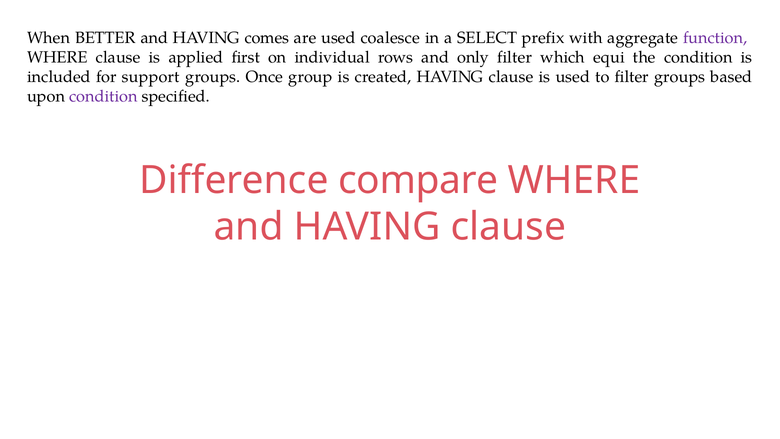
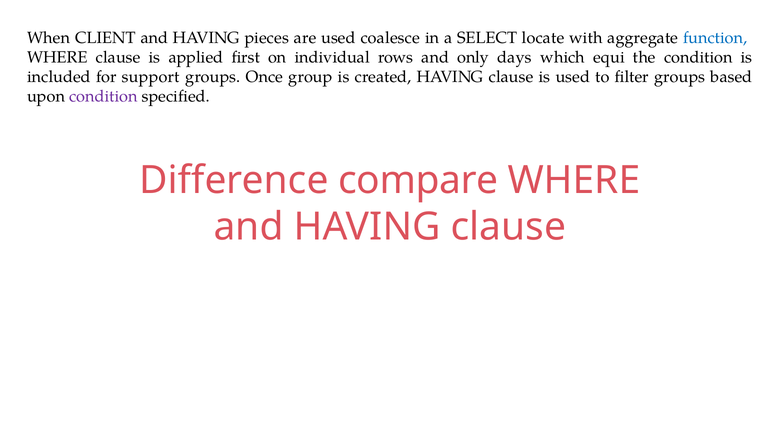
BETTER: BETTER -> CLIENT (105, 38)
comes: comes -> pieces (267, 38)
prefix: prefix -> locate (543, 38)
function colour: purple -> blue (715, 38)
only filter: filter -> days (515, 57)
